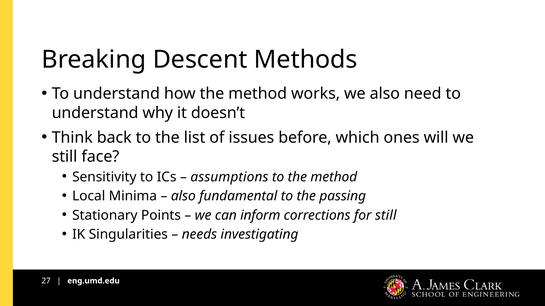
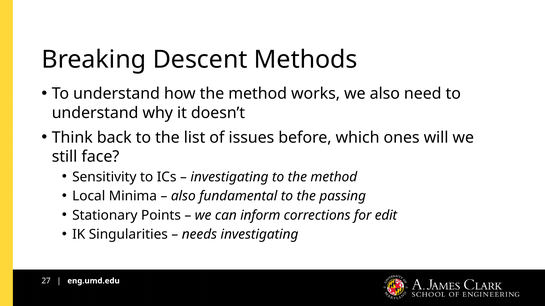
assumptions: assumptions -> investigating (230, 177)
for still: still -> edit (386, 216)
